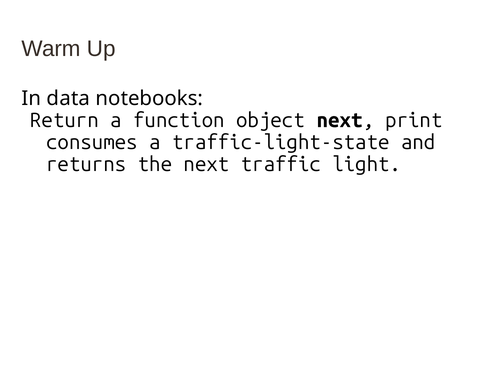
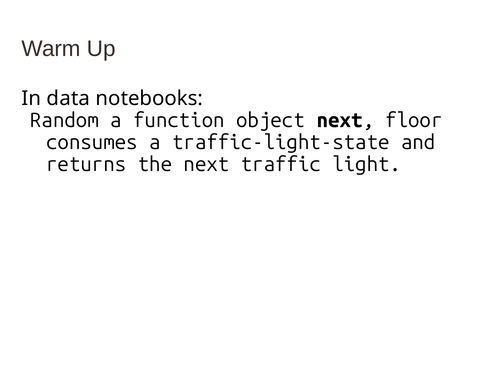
Return: Return -> Random (65, 120)
print: print -> floor (414, 120)
